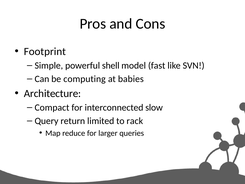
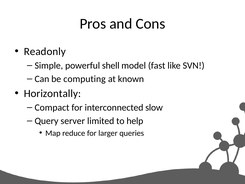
Footprint: Footprint -> Readonly (45, 51)
babies: babies -> known (131, 79)
Architecture: Architecture -> Horizontally (52, 93)
return: return -> server (73, 121)
rack: rack -> help (135, 121)
